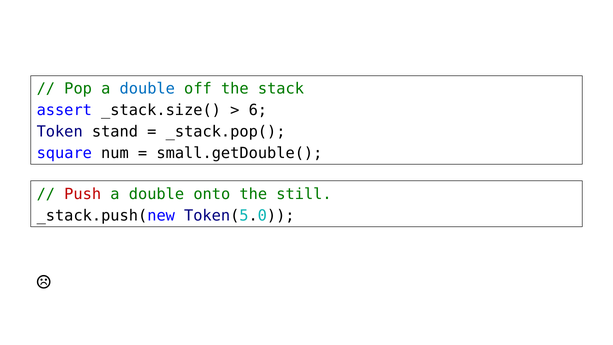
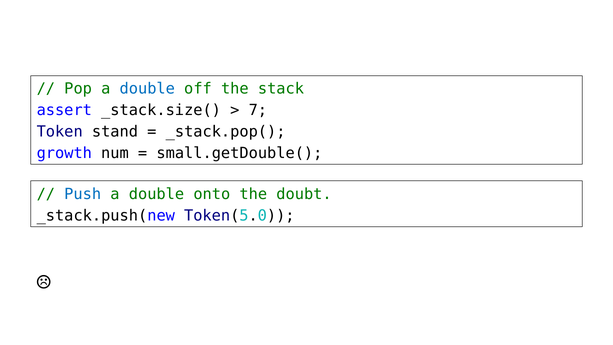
6: 6 -> 7 (258, 110)
square: square -> growth (64, 153)
Push colour: red -> blue (83, 194)
still: still -> doubt (304, 194)
